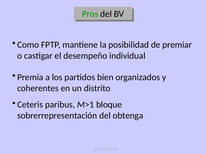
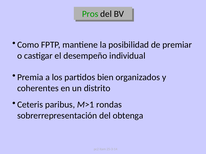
bloque: bloque -> rondas (109, 105)
